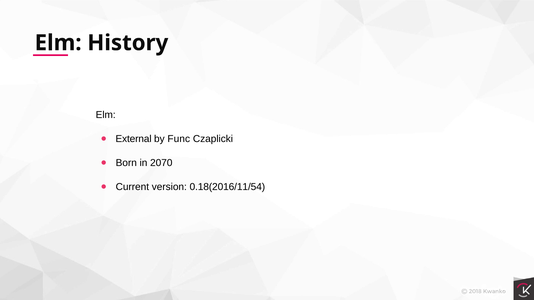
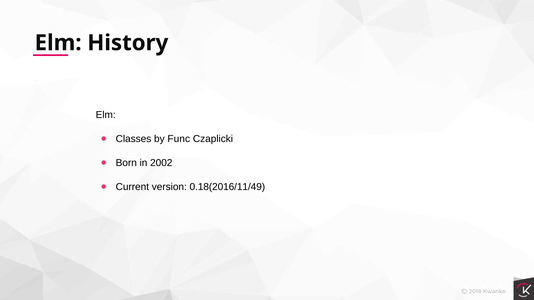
External: External -> Classes (134, 139)
2070: 2070 -> 2002 (161, 163)
0.18(2016/11/54: 0.18(2016/11/54 -> 0.18(2016/11/49 (227, 187)
